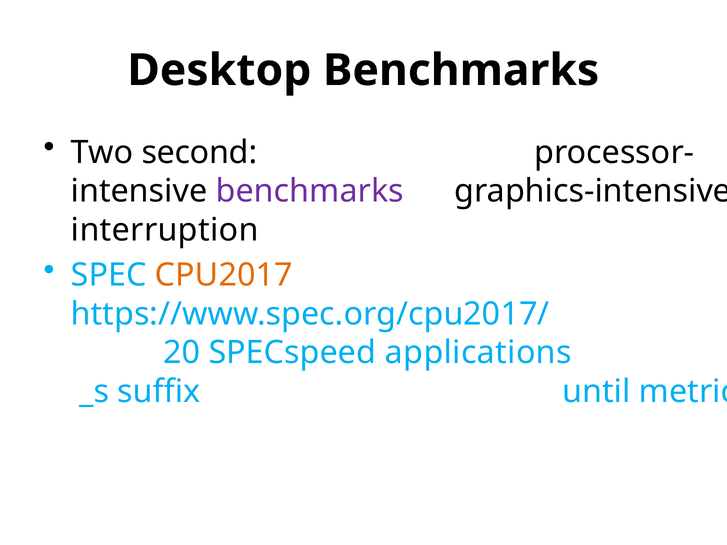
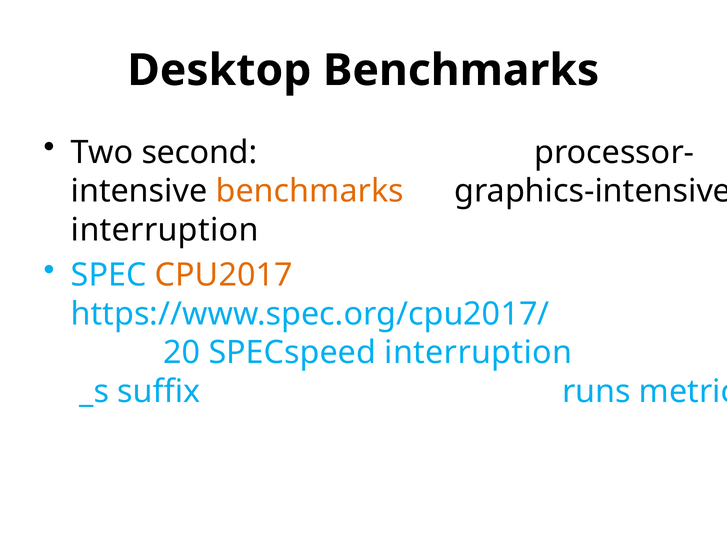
benchmarks colour: purple -> orange (310, 191)
SPECspeed applications: applications -> interruption (478, 353)
until: until -> runs (596, 392)
